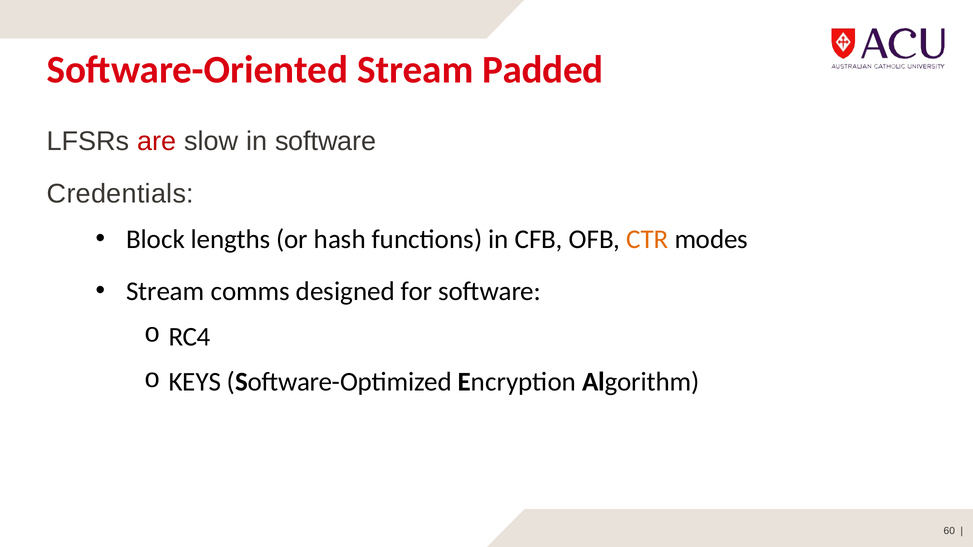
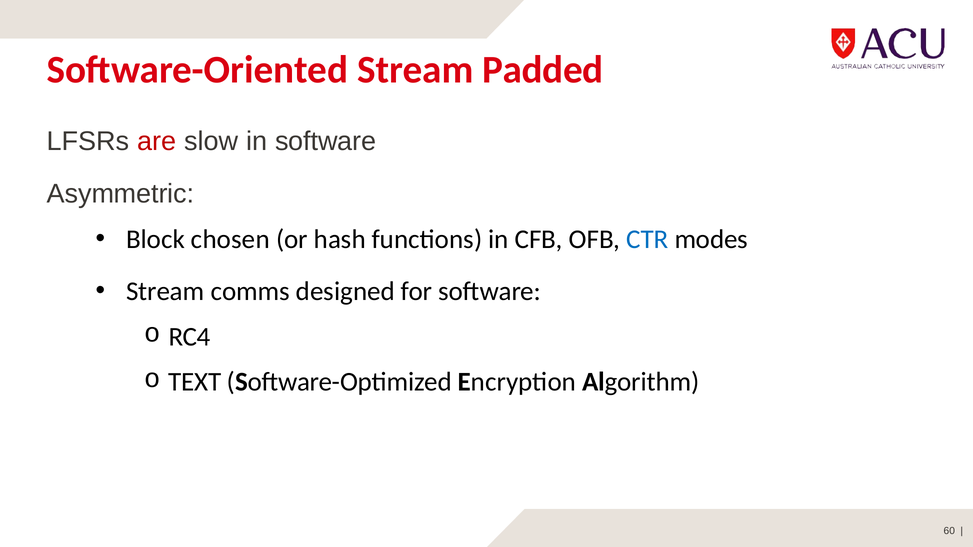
Credentials: Credentials -> Asymmetric (121, 194)
lengths: lengths -> chosen (230, 239)
CTR colour: orange -> blue (647, 239)
KEYS: KEYS -> TEXT (195, 382)
